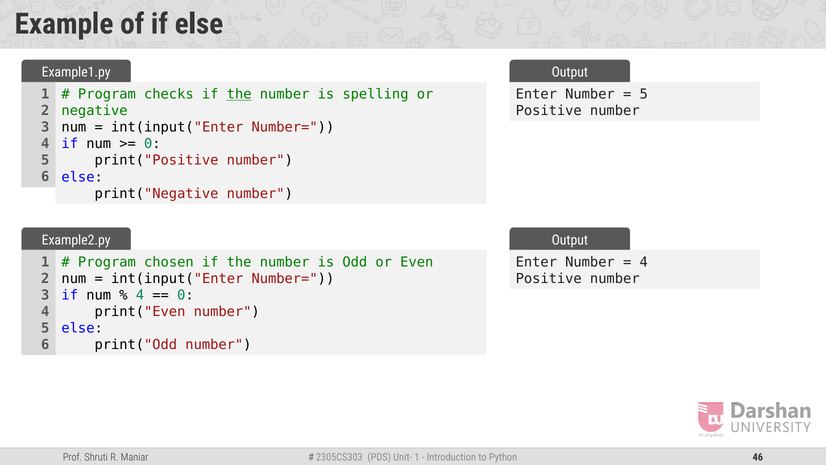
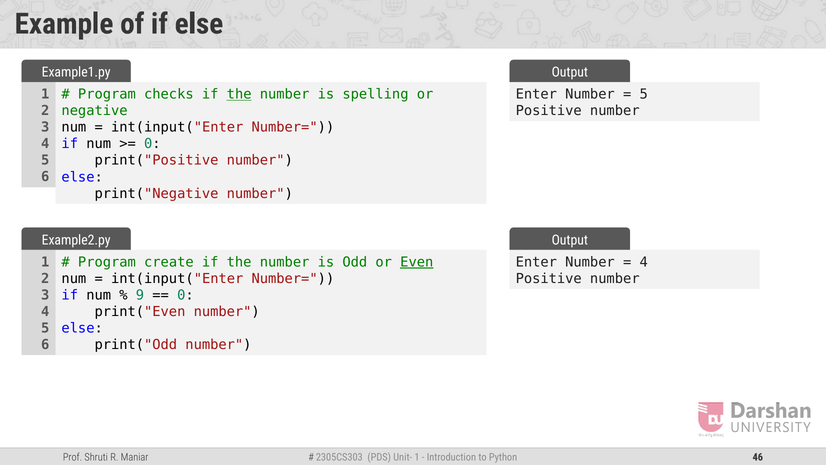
chosen: chosen -> create (169, 262)
Even underline: none -> present (417, 262)
4: 4 -> 9 (140, 295)
